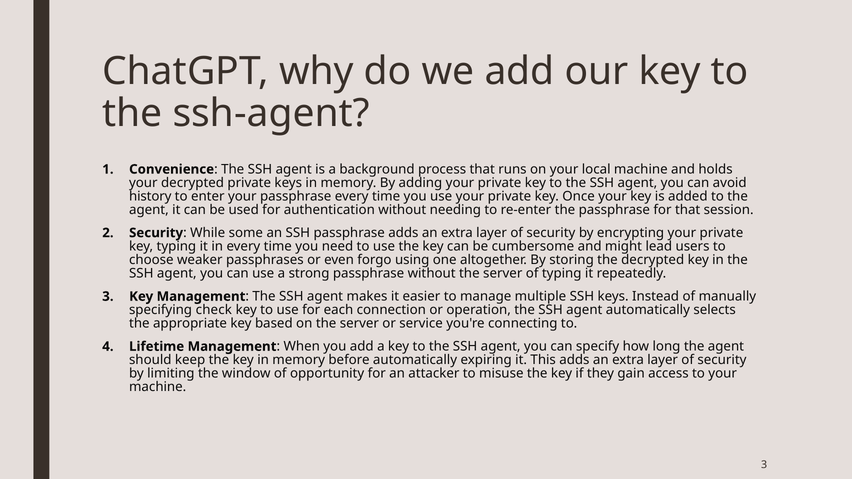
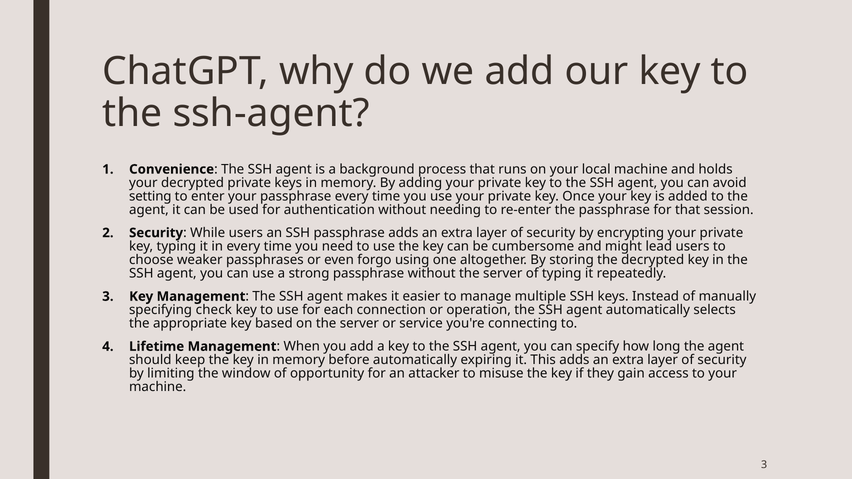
history: history -> setting (150, 196)
While some: some -> users (246, 233)
